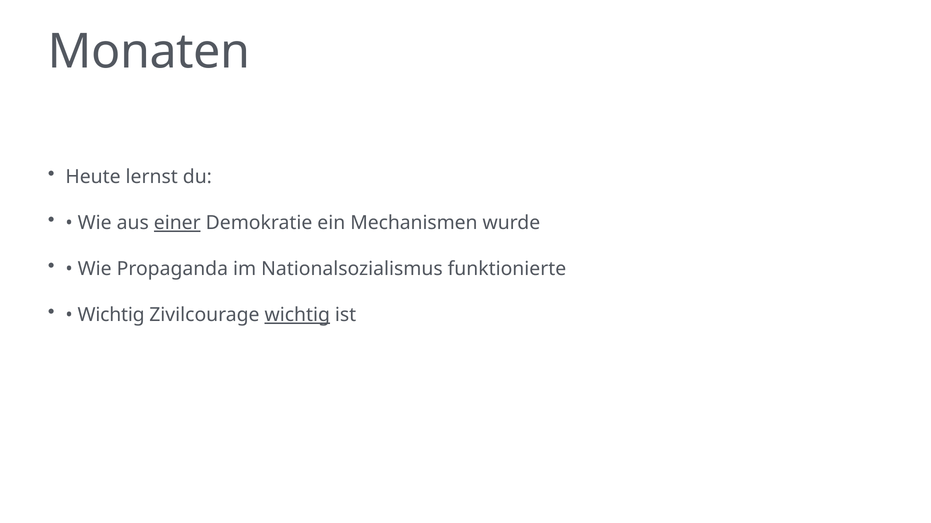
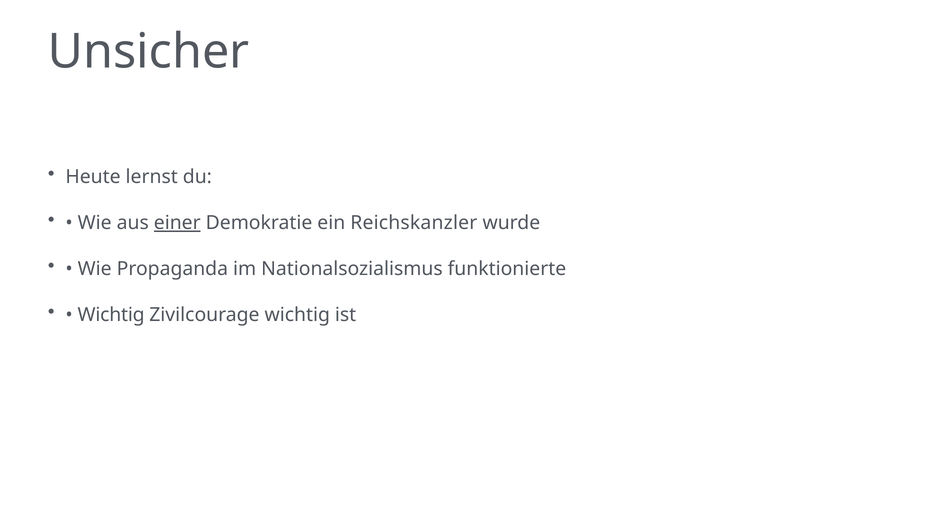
Monaten: Monaten -> Unsicher (149, 52)
Mechanismen: Mechanismen -> Reichskanzler (414, 223)
wichtig underline: present -> none (297, 315)
